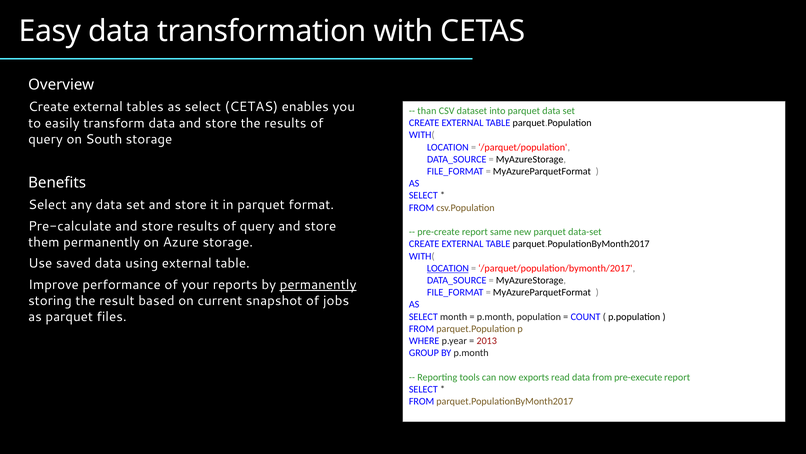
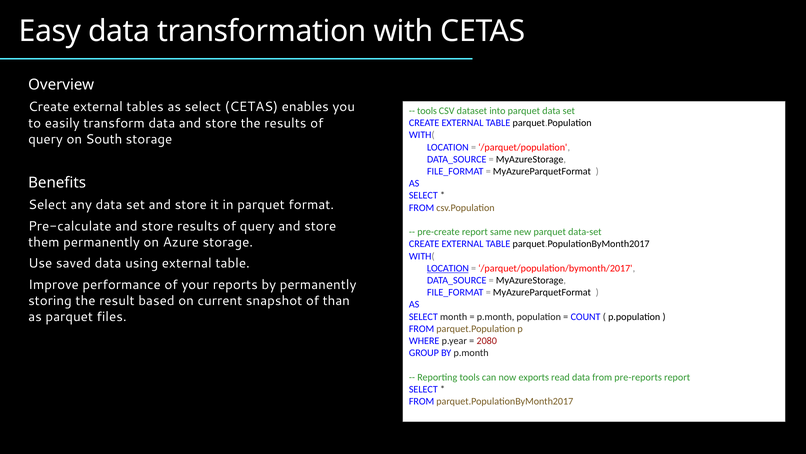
than: than -> tools (427, 111)
permanently underline: present -> none (318, 284)
jobs: jobs -> than (336, 300)
2013: 2013 -> 2080 (487, 340)
pre-execute: pre-execute -> pre-reports (638, 377)
